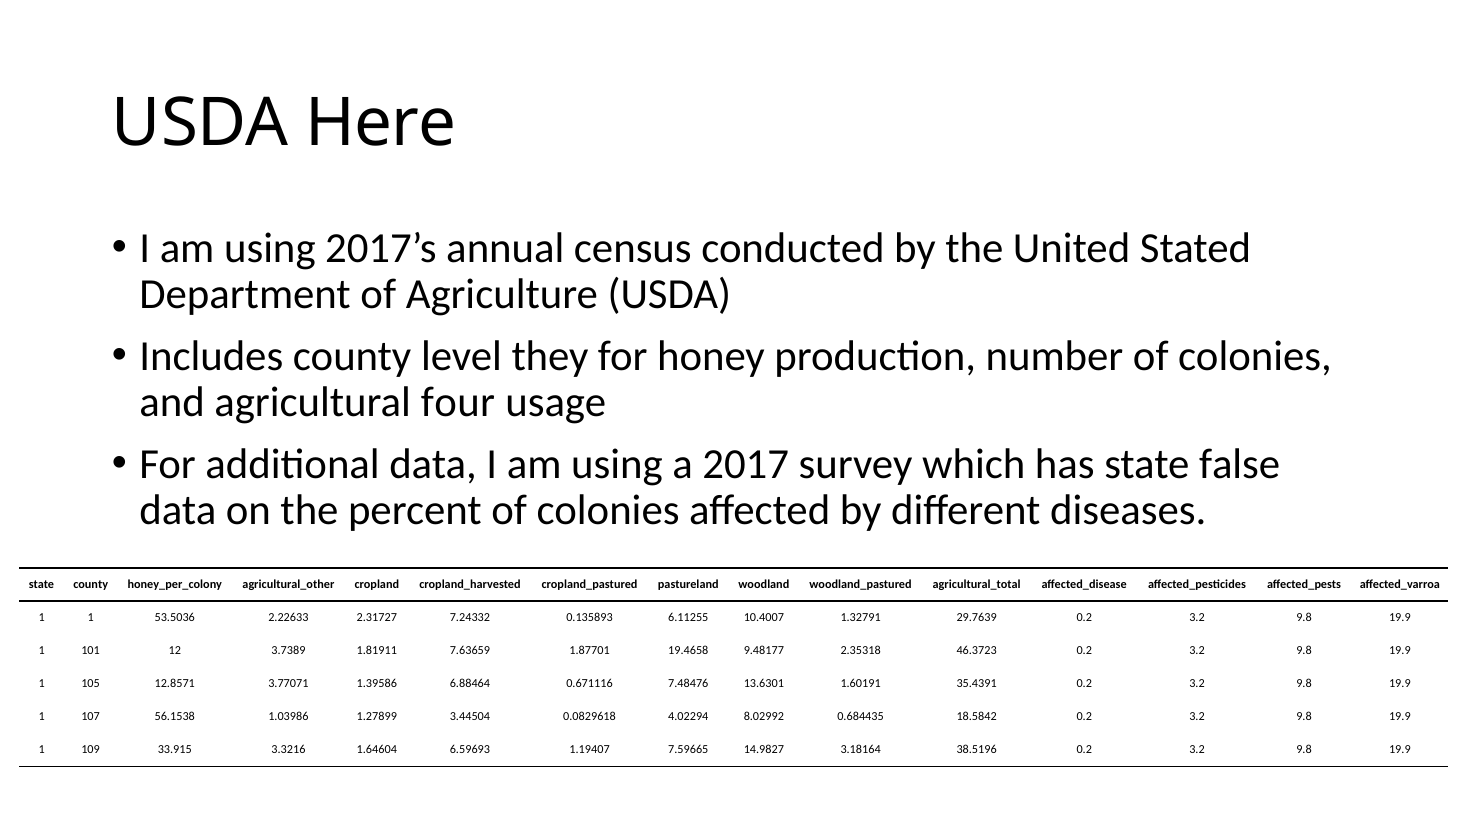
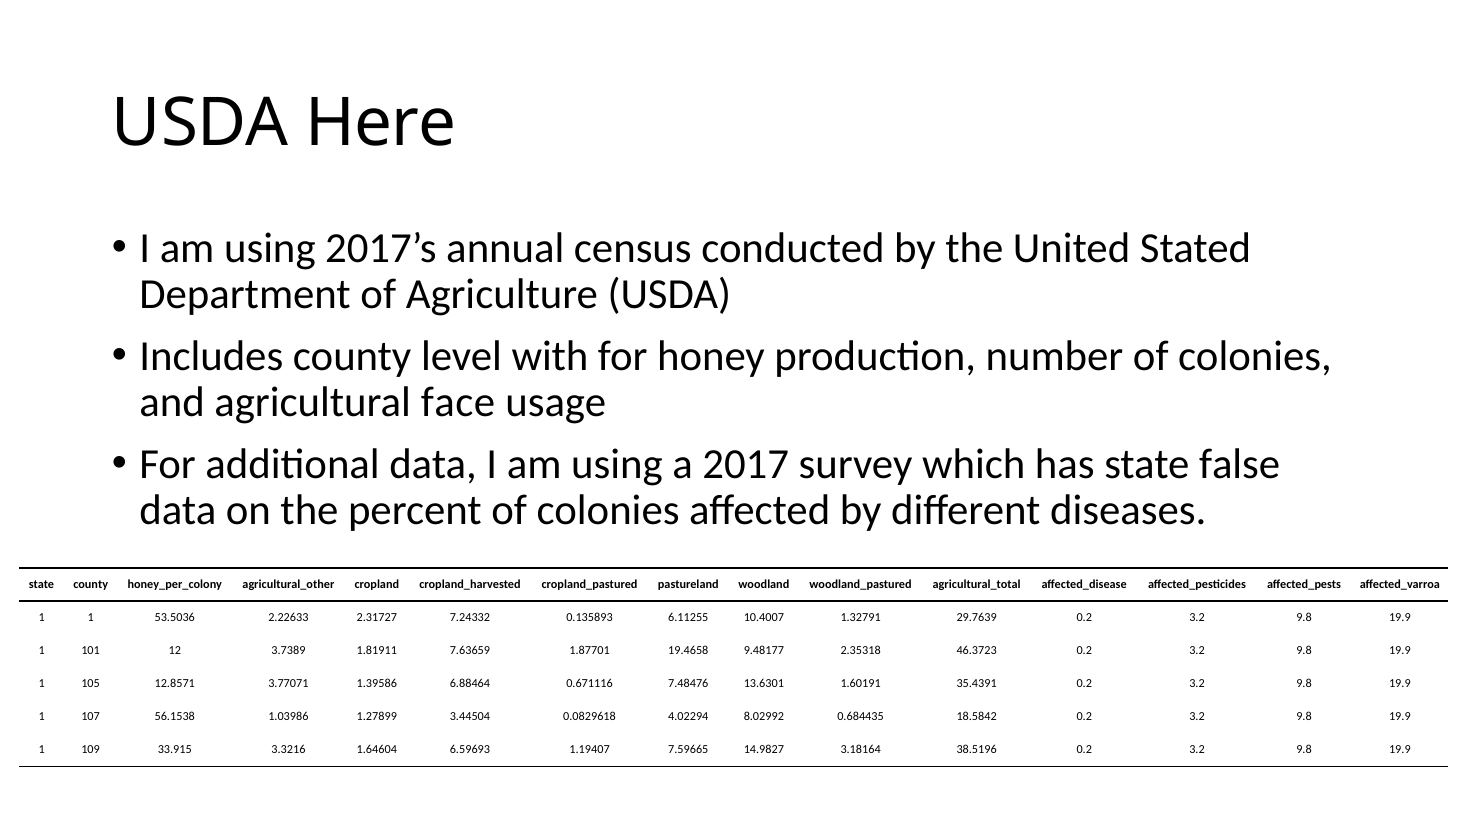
they: they -> with (550, 356)
four: four -> face (458, 402)
